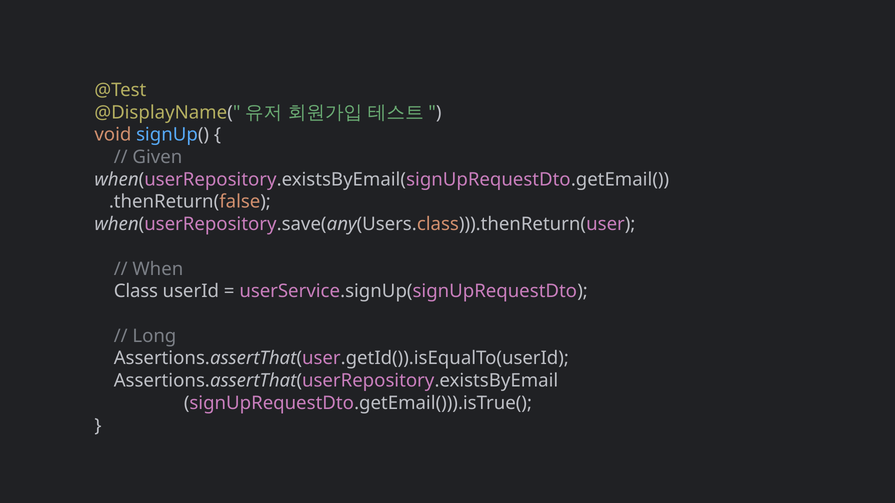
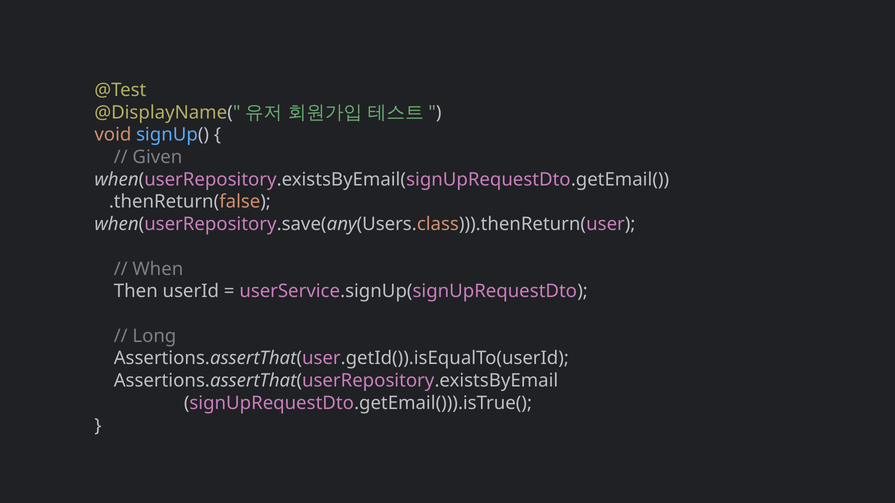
Class: Class -> Then (136, 291)
